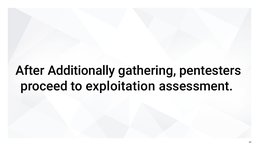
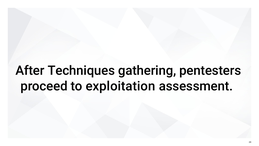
Additionally: Additionally -> Techniques (81, 70)
